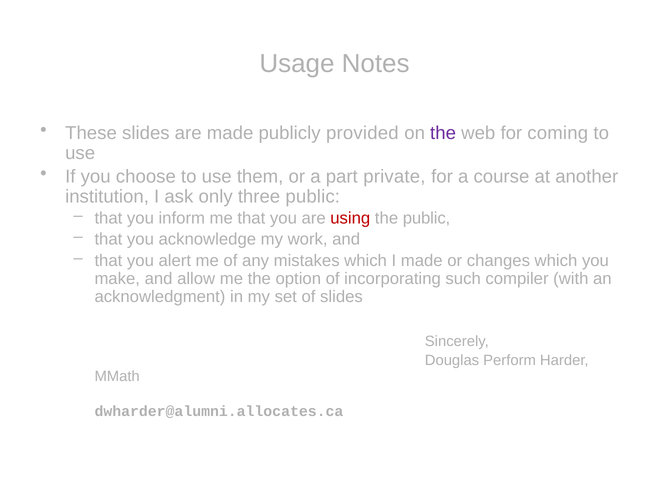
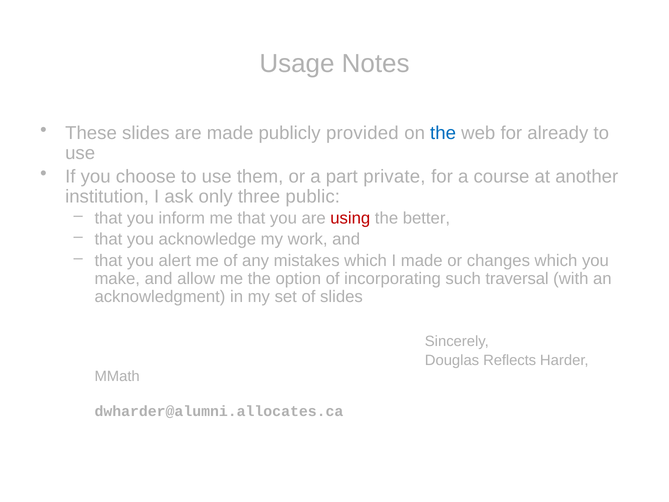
the colour: purple -> blue (443, 133)
coming: coming -> already (558, 133)
the public: public -> better (426, 218)
compiler: compiler -> traversal (517, 278)
Perform: Perform -> Reflects (510, 360)
